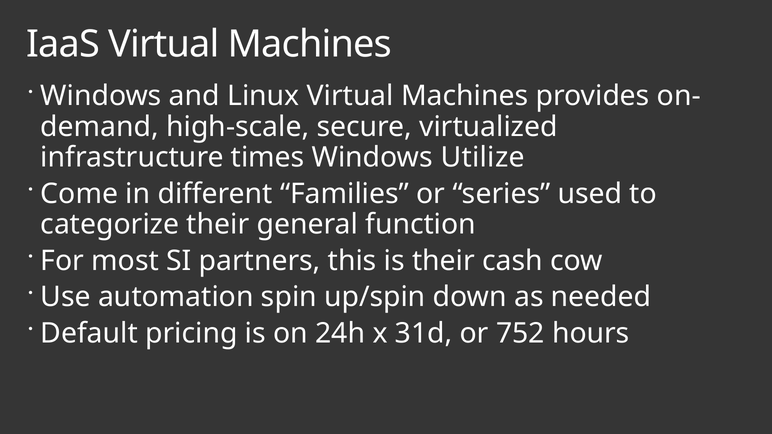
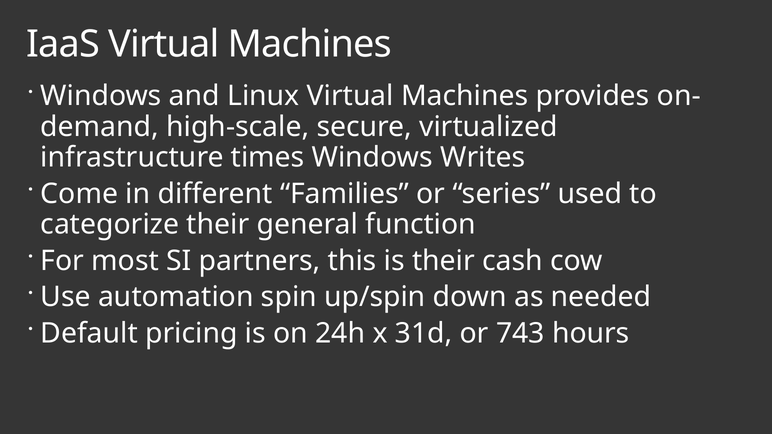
Utilize: Utilize -> Writes (483, 157)
752: 752 -> 743 (520, 333)
